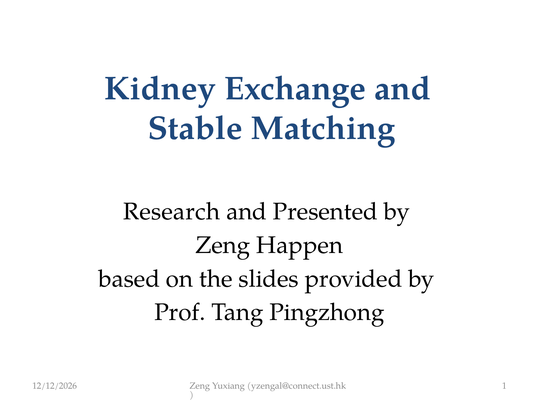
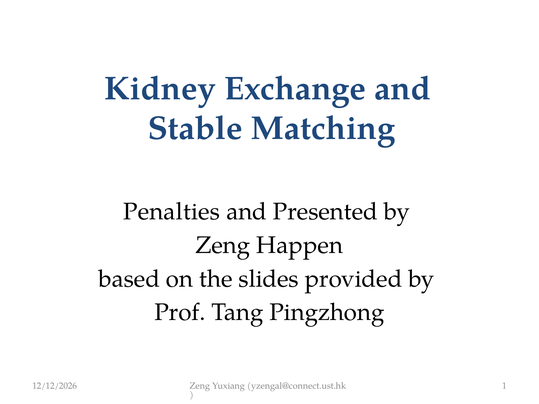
Research: Research -> Penalties (172, 212)
